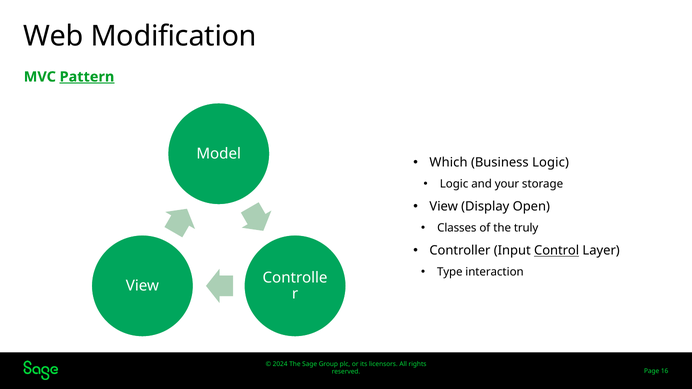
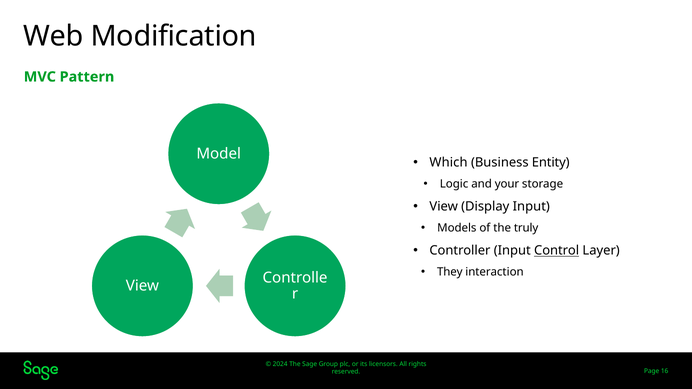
Pattern underline: present -> none (87, 77)
Business Logic: Logic -> Entity (551, 163)
Display Open: Open -> Input (531, 207)
Classes: Classes -> Models (457, 228)
Type: Type -> They (450, 272)
